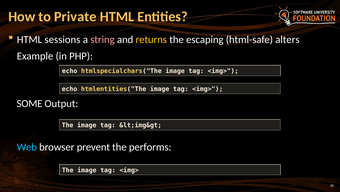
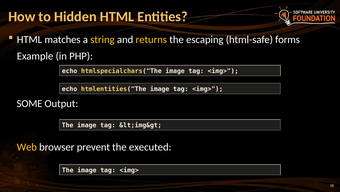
Private: Private -> Hidden (75, 17)
sessions: sessions -> matches (63, 40)
string colour: pink -> yellow (102, 40)
alters: alters -> forms (288, 40)
Web colour: light blue -> yellow (27, 147)
performs: performs -> executed (150, 147)
